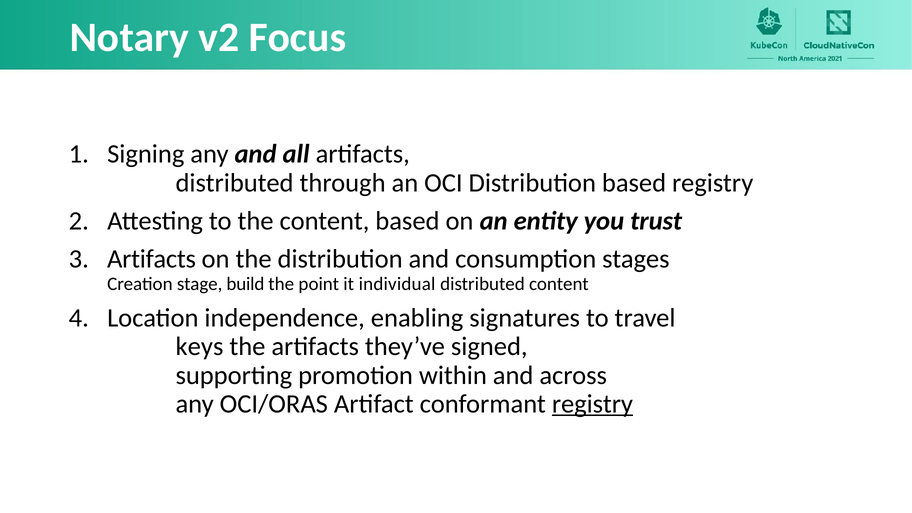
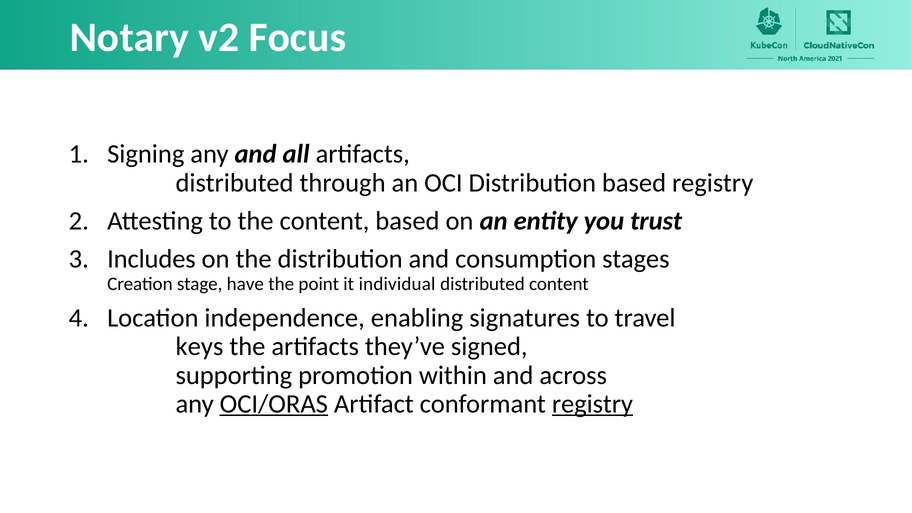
Artifacts: Artifacts -> Includes (151, 259)
build: build -> have (245, 284)
OCI/ORAS underline: none -> present (274, 404)
